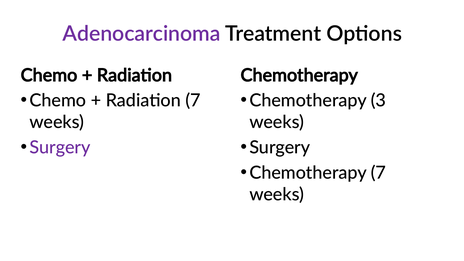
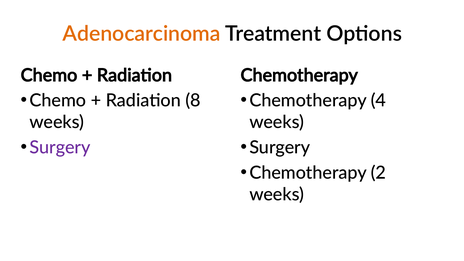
Adenocarcinoma colour: purple -> orange (142, 34)
Radiation 7: 7 -> 8 (193, 101)
3: 3 -> 4 (378, 101)
Chemotherapy 7: 7 -> 2 (378, 173)
